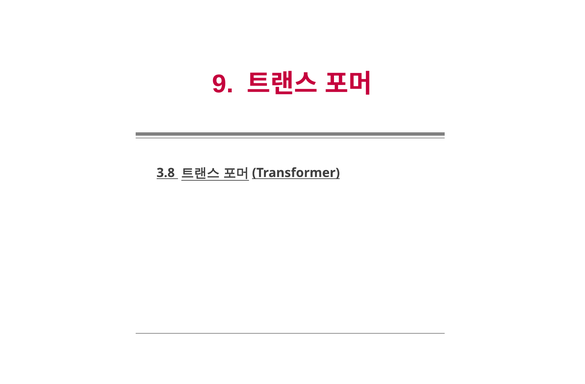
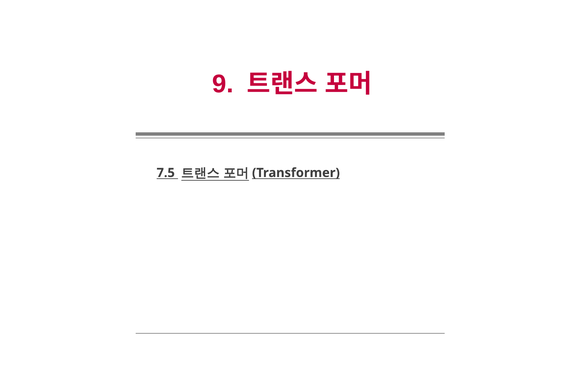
3.8: 3.8 -> 7.5 (166, 173)
